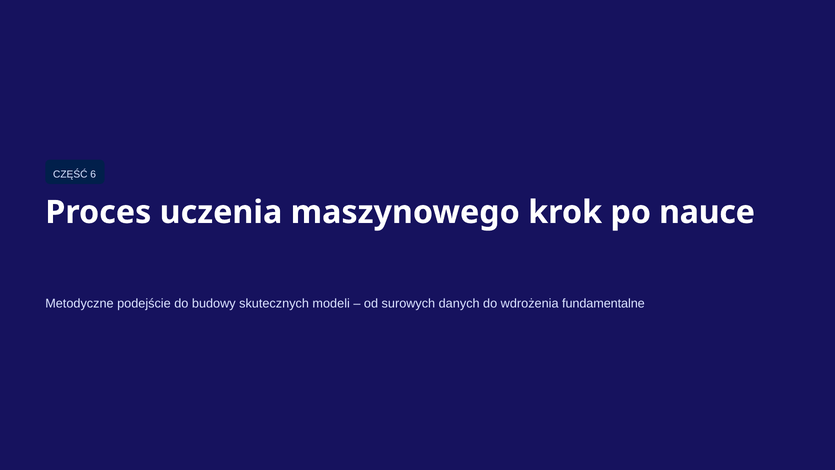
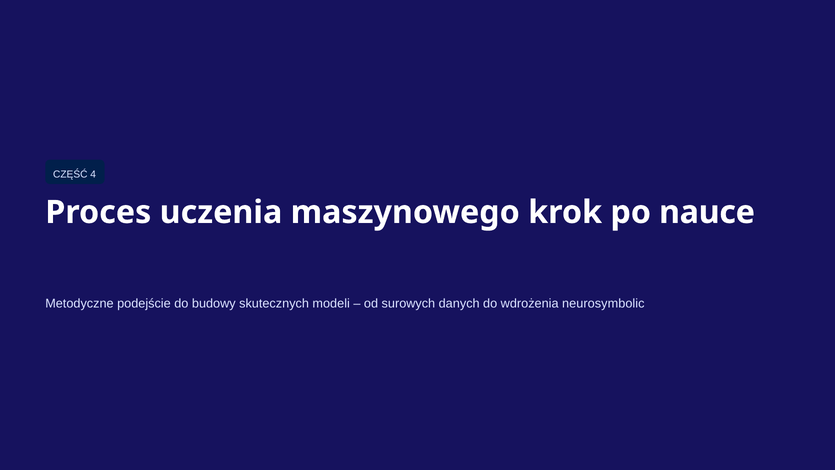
6: 6 -> 4 (93, 174)
fundamentalne: fundamentalne -> neurosymbolic (603, 303)
